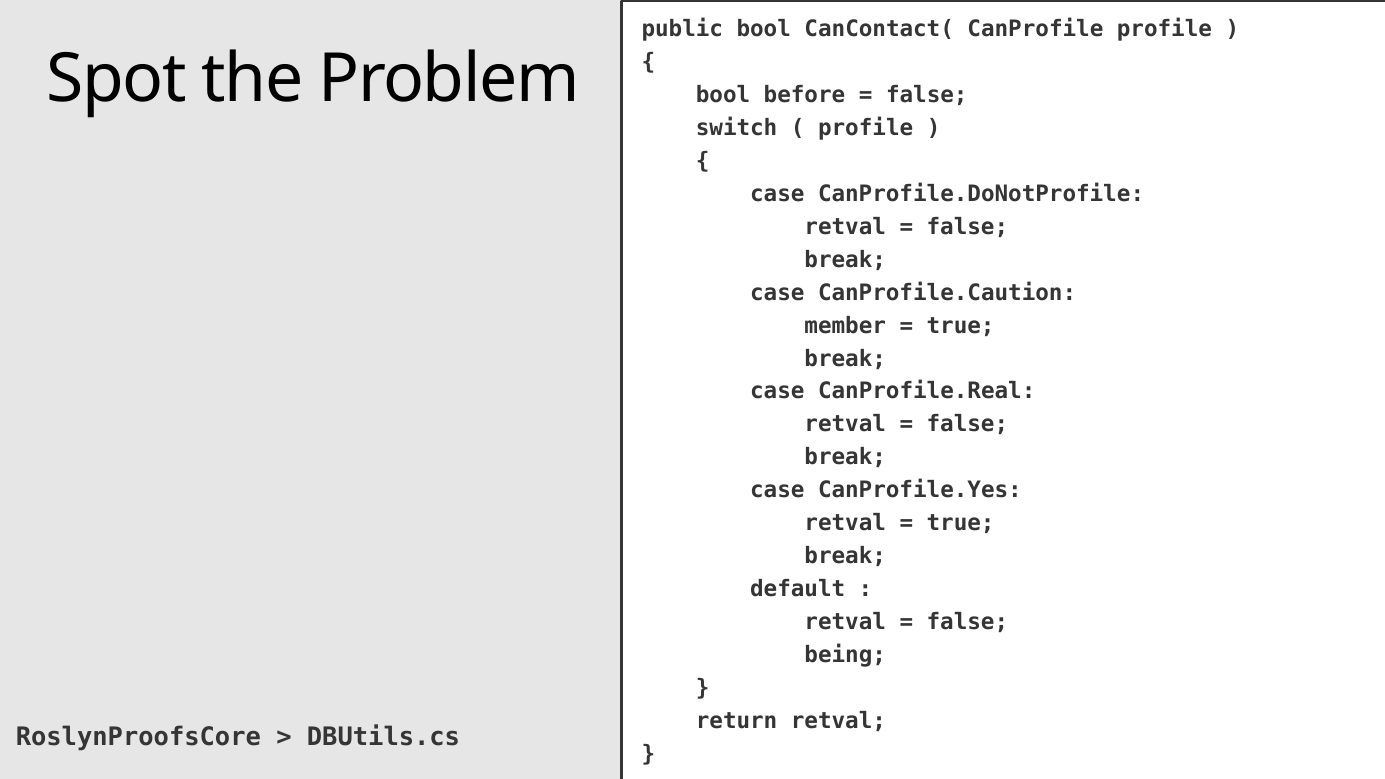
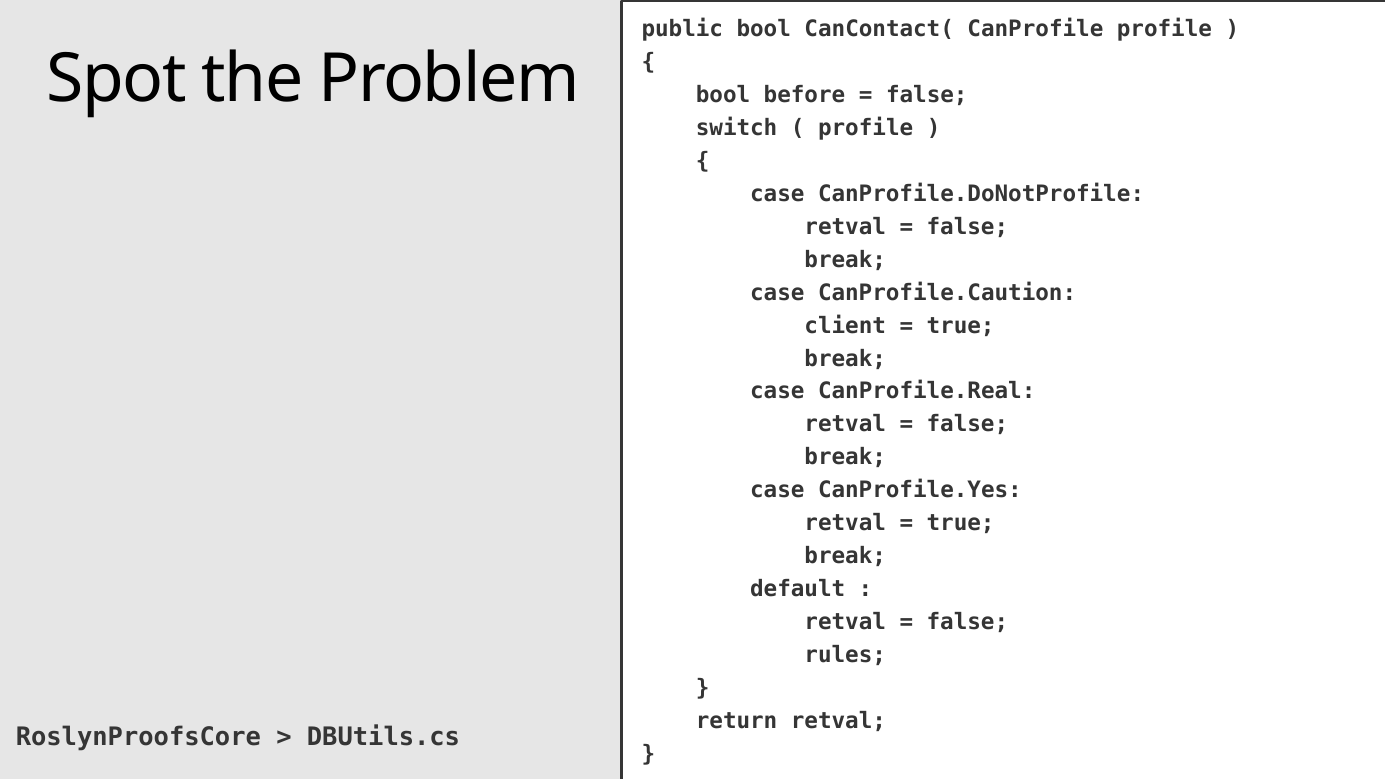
member: member -> client (845, 326)
being: being -> rules (845, 655)
